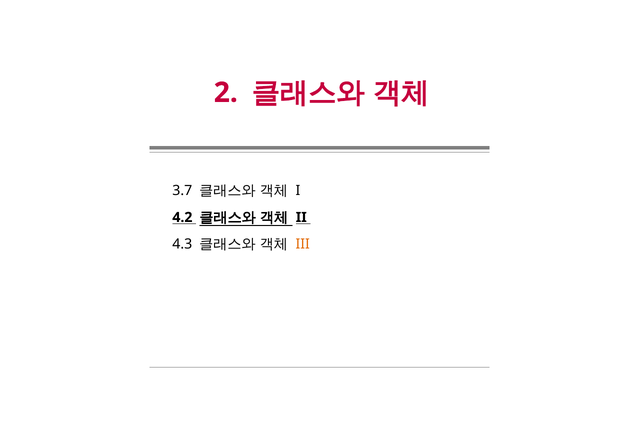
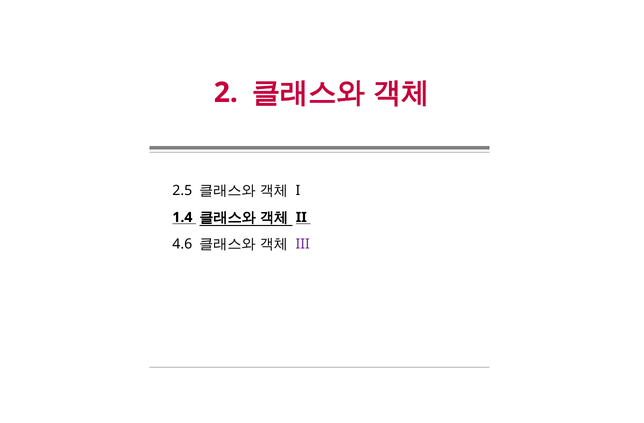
3.7: 3.7 -> 2.5 (182, 190)
4.2: 4.2 -> 1.4 (182, 217)
4.3: 4.3 -> 4.6 (182, 244)
III colour: orange -> purple (303, 244)
